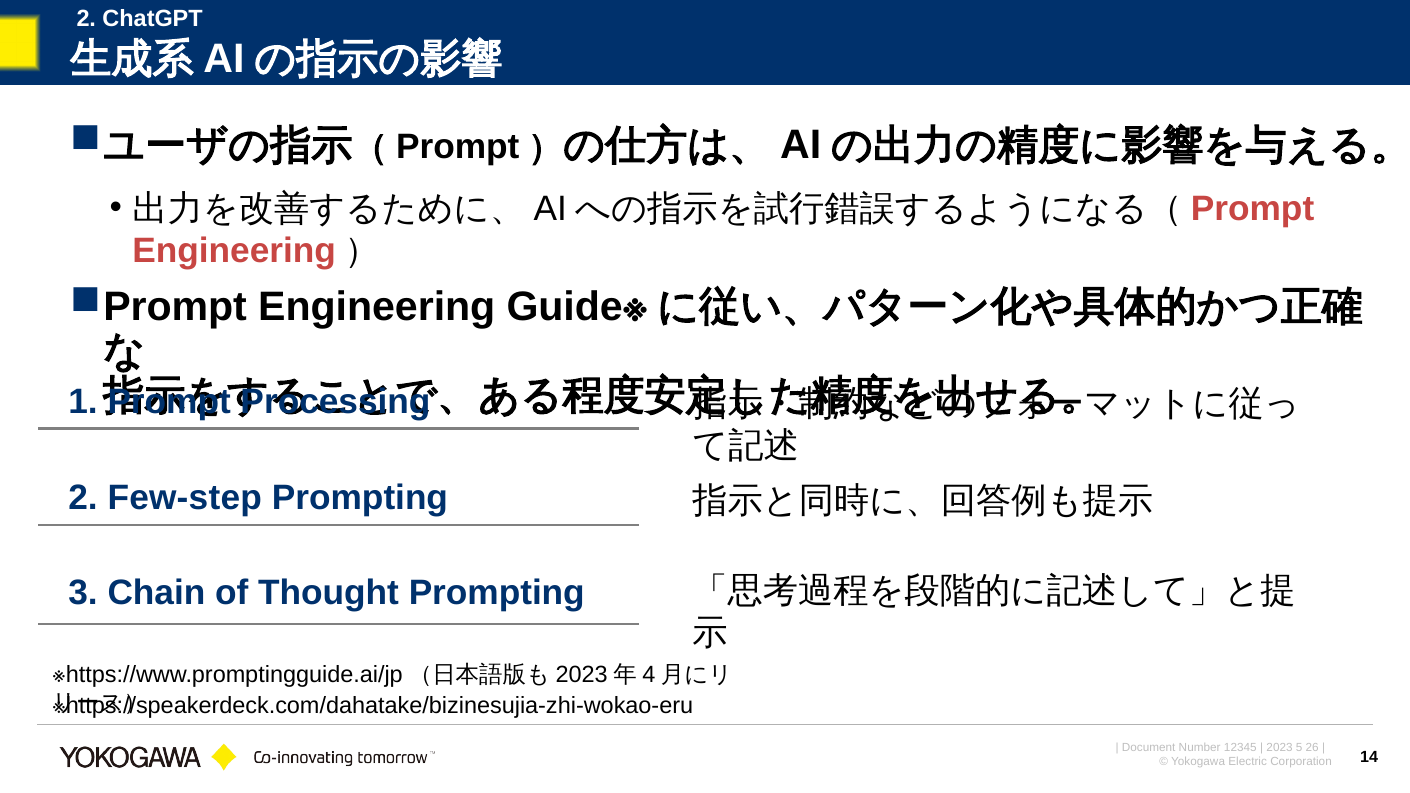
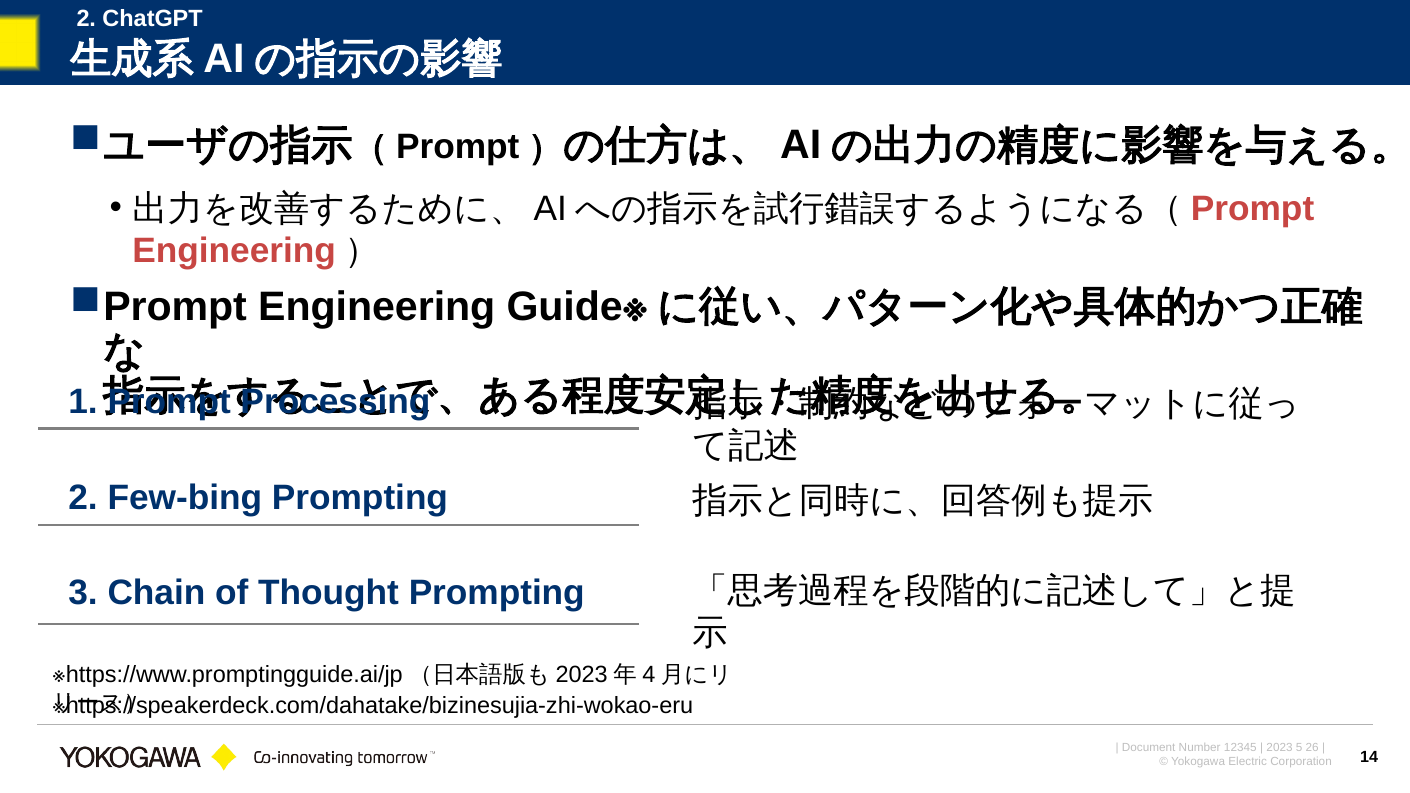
Few-step: Few-step -> Few-bing (185, 498)
